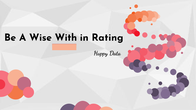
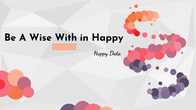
in Rating: Rating -> Happy (107, 38)
